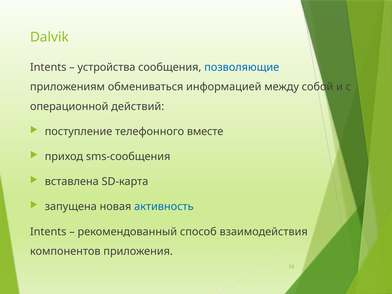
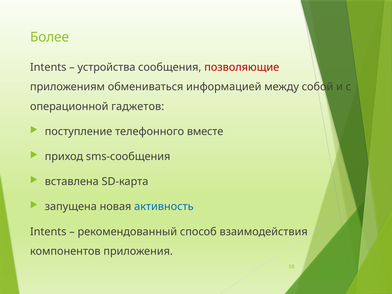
Dalvik: Dalvik -> Более (50, 37)
позволяющие colour: blue -> red (242, 67)
действий: действий -> гаджетов (138, 106)
